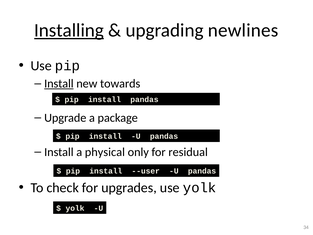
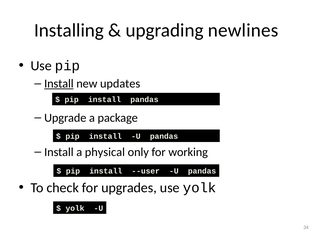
Installing underline: present -> none (69, 30)
towards: towards -> updates (120, 84)
residual: residual -> working (188, 152)
